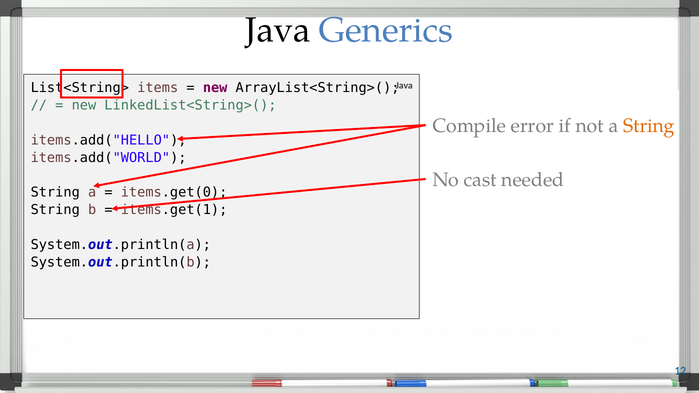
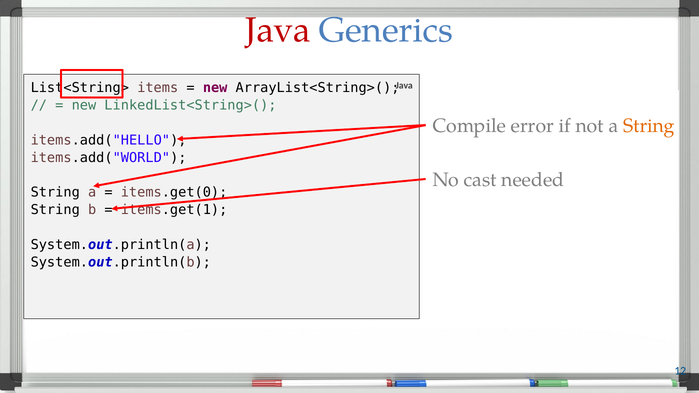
Java colour: black -> red (278, 30)
